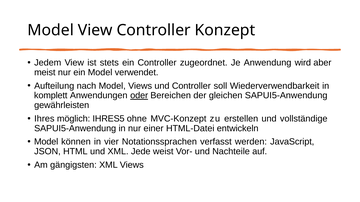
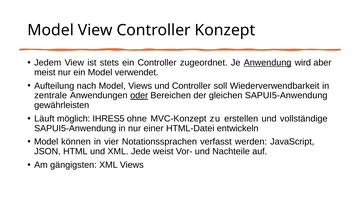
Anwendung underline: none -> present (268, 63)
komplett: komplett -> zentrale (51, 96)
Ihres: Ihres -> Läuft (44, 119)
